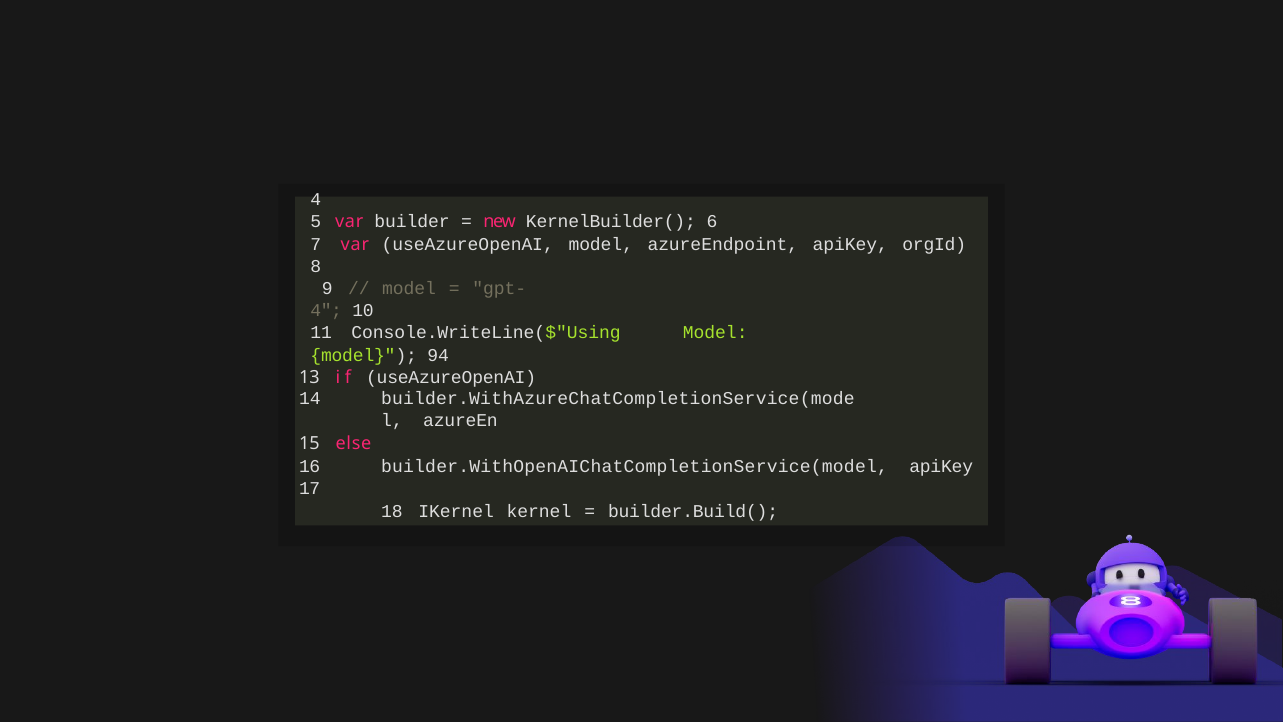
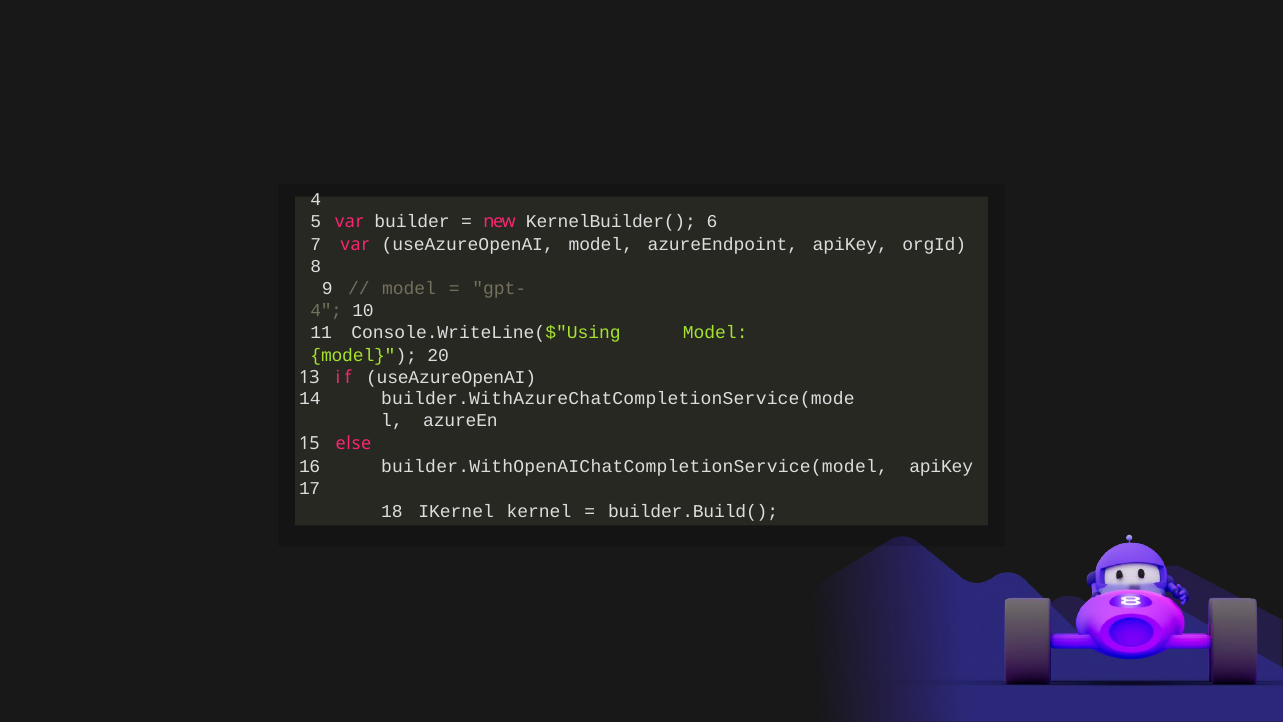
94: 94 -> 20 (438, 356)
